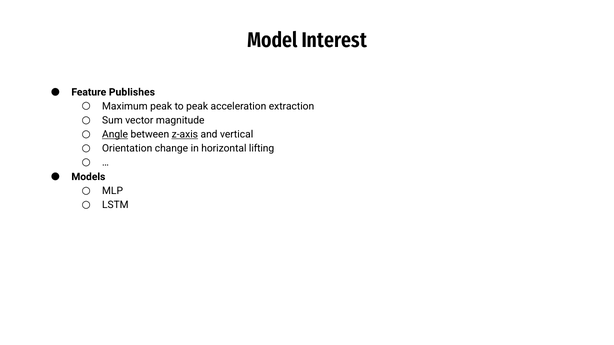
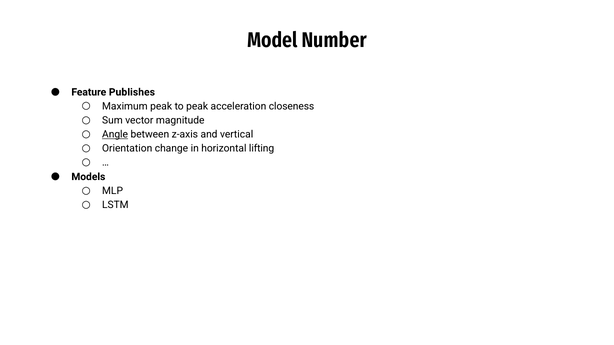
Interest: Interest -> Number (334, 40)
extraction: extraction -> closeness (292, 106)
z-axis underline: present -> none (185, 135)
